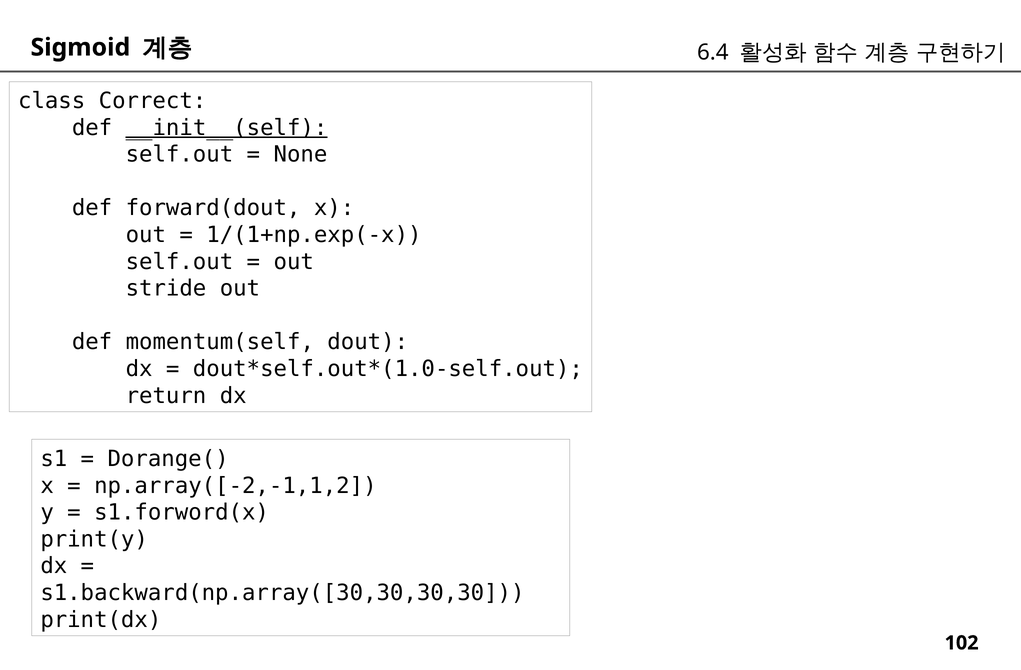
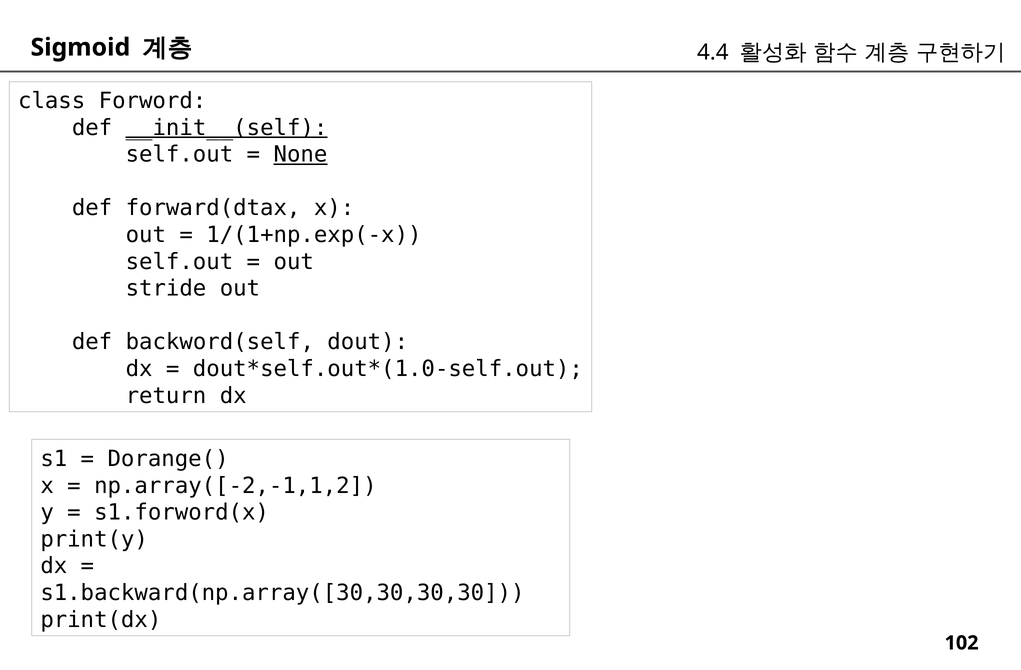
6.4: 6.4 -> 4.4 (713, 52)
Correct: Correct -> Forword (152, 101)
None underline: none -> present (300, 155)
forward(dout: forward(dout -> forward(dtax (213, 208)
momentum(self: momentum(self -> backword(self (220, 342)
